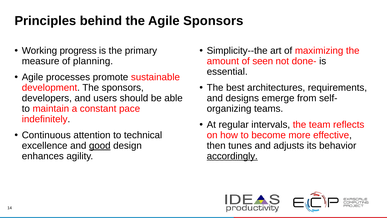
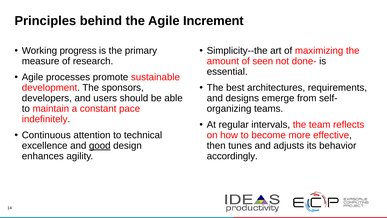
Agile Sponsors: Sponsors -> Increment (213, 21)
planning: planning -> research (93, 61)
accordingly underline: present -> none (232, 156)
